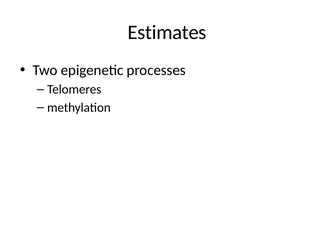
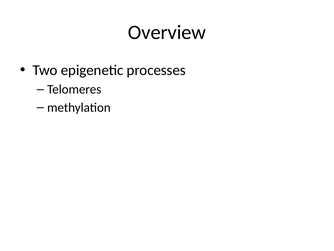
Estimates: Estimates -> Overview (167, 32)
